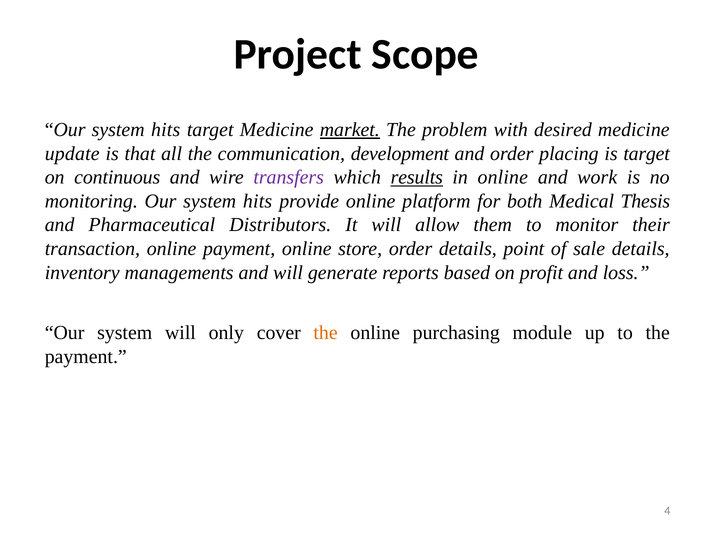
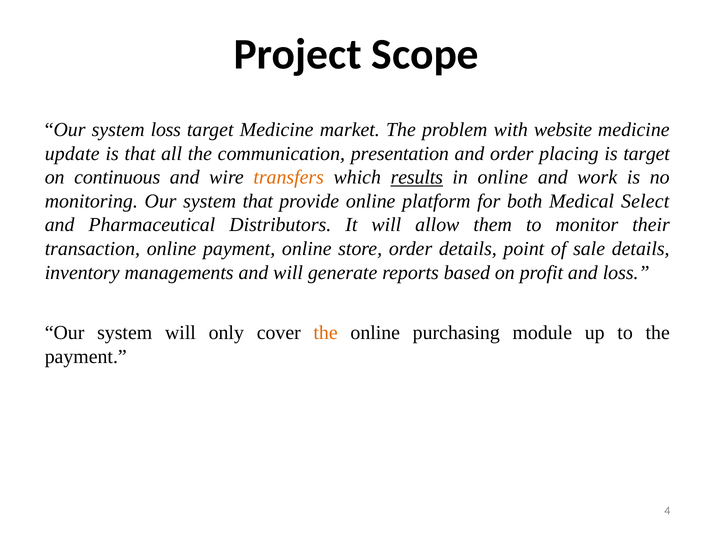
hits: hits -> loss (166, 130)
market underline: present -> none (350, 130)
desired: desired -> website (563, 130)
development: development -> presentation (400, 154)
transfers colour: purple -> orange (289, 177)
monitoring Our system hits: hits -> that (258, 201)
Thesis: Thesis -> Select (645, 201)
